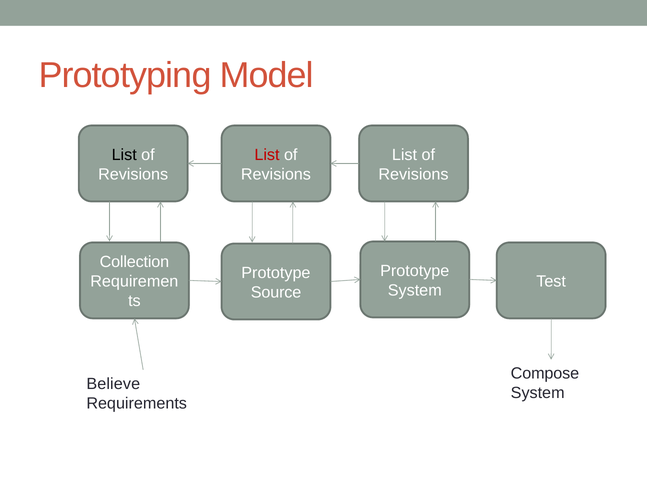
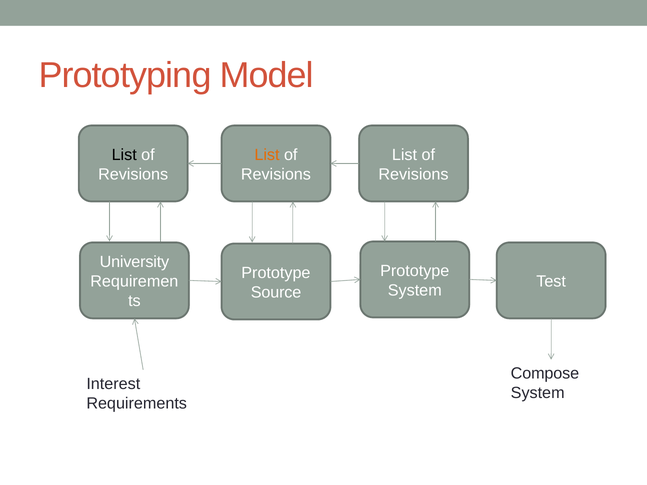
List colour: red -> orange (267, 155)
Collection: Collection -> University (134, 262)
Believe: Believe -> Interest (113, 384)
